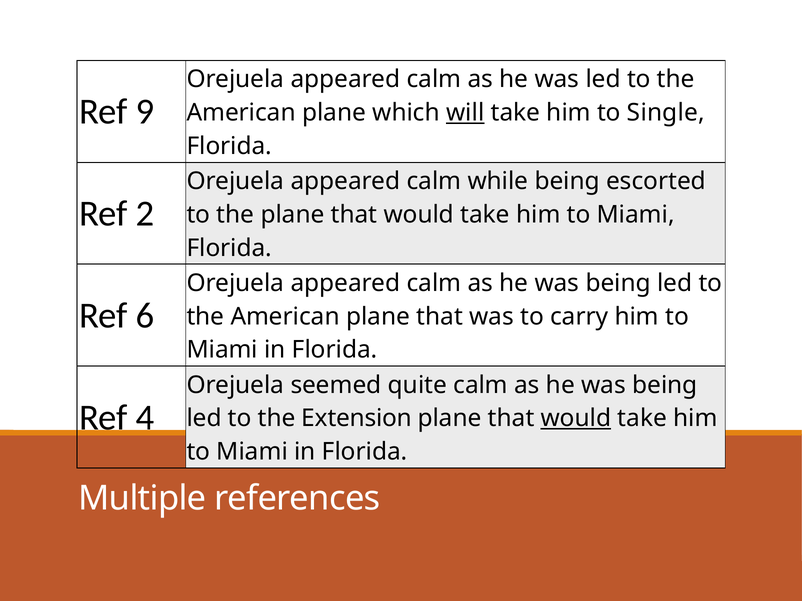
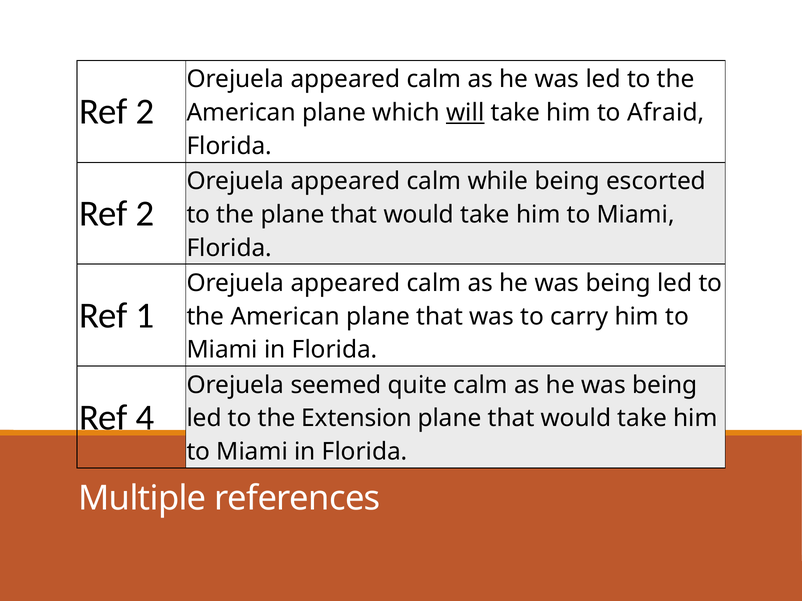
9: 9 -> 2 (145, 112)
Single: Single -> Afraid (666, 113)
6: 6 -> 1 (145, 316)
would underline: present -> none (576, 419)
